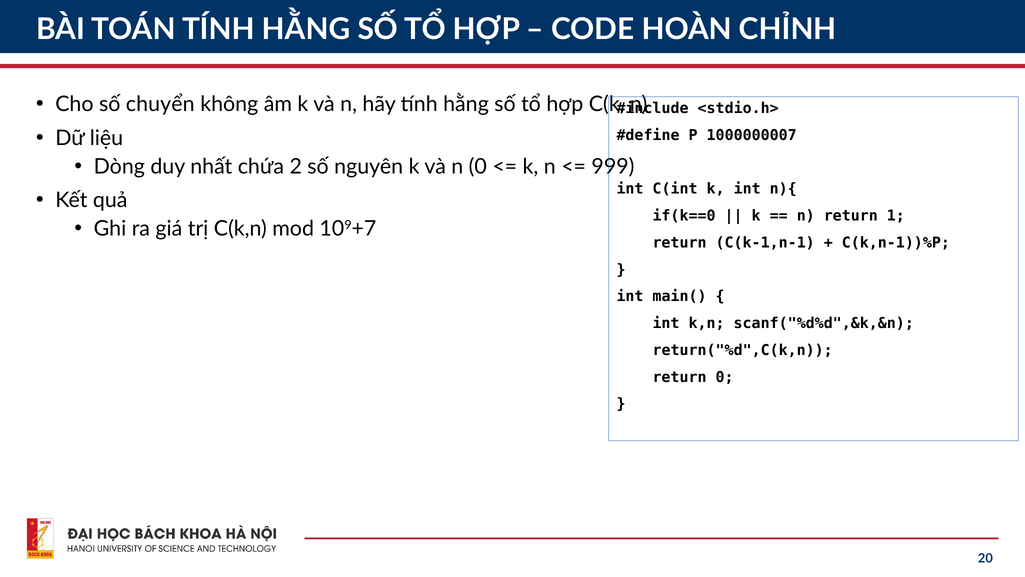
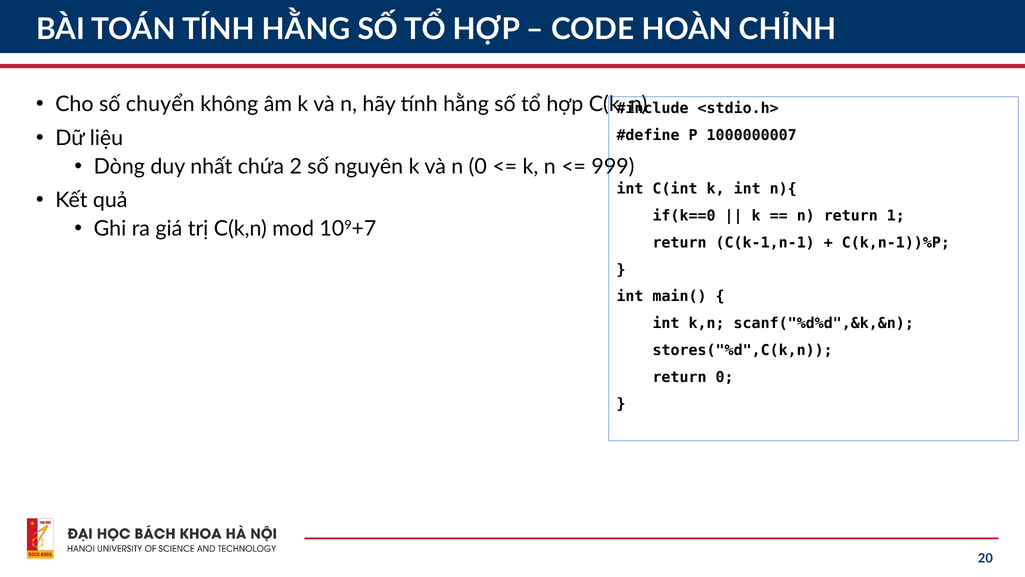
return("%d",C(k,n: return("%d",C(k,n -> stores("%d",C(k,n (743, 350)
